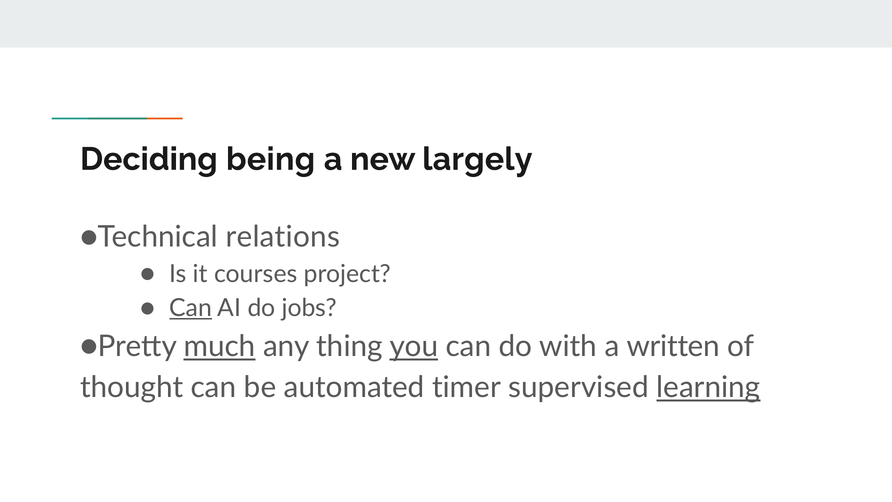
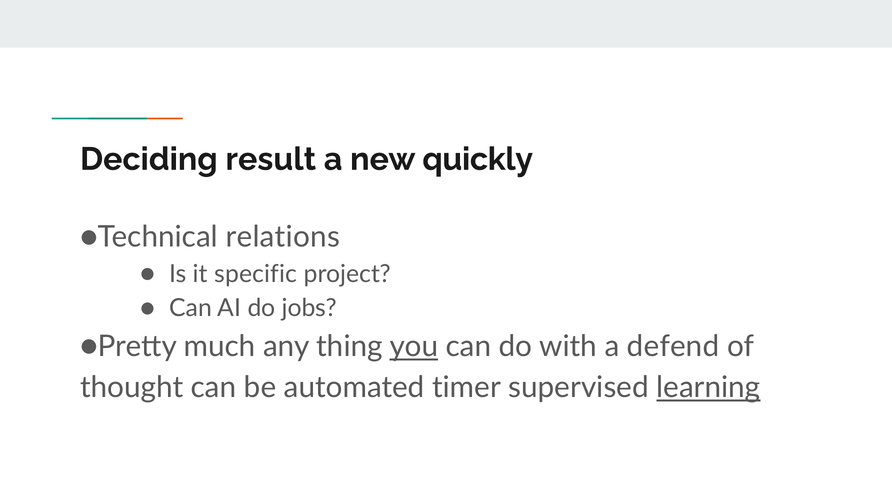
being: being -> result (271, 159)
largely: largely -> quickly (478, 159)
courses: courses -> specific (256, 274)
Can underline: present -> none (191, 308)
much underline: present -> none (220, 346)
written: written -> defend (673, 346)
